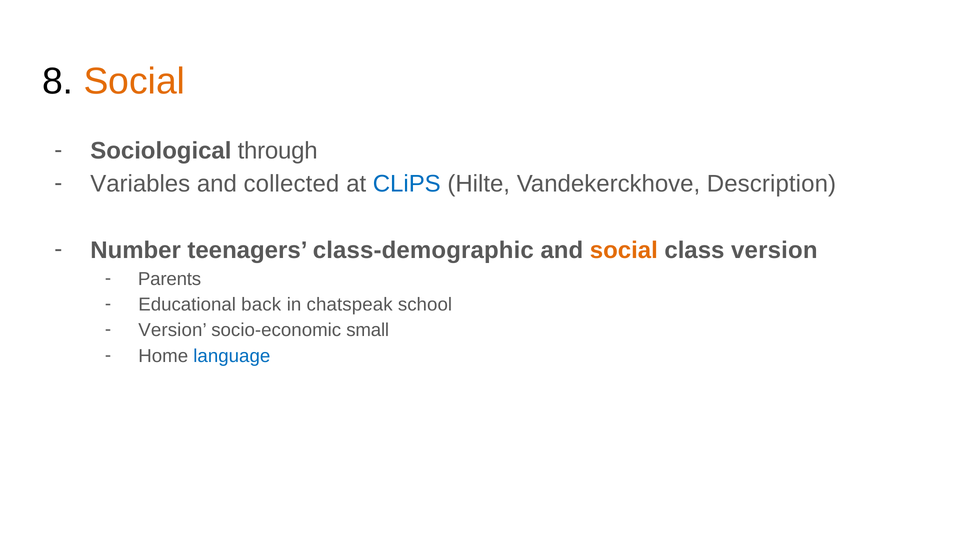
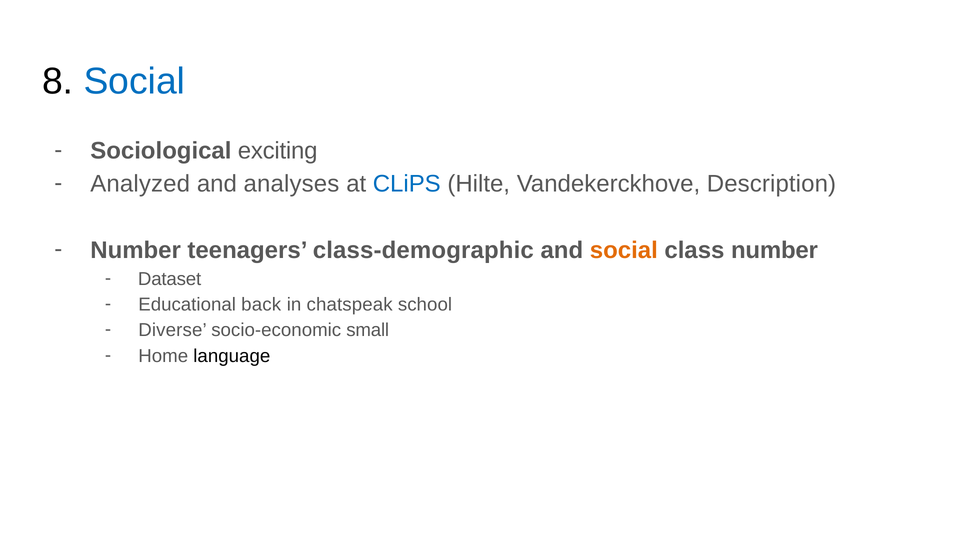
Social colour: orange -> blue (134, 81)
through: through -> exciting (278, 151)
Variables: Variables -> Analyzed (140, 184)
collected: collected -> analyses (291, 184)
class version: version -> number (774, 250)
Parents: Parents -> Dataset (170, 279)
Version: Version -> Diverse (173, 330)
language colour: blue -> black (232, 356)
